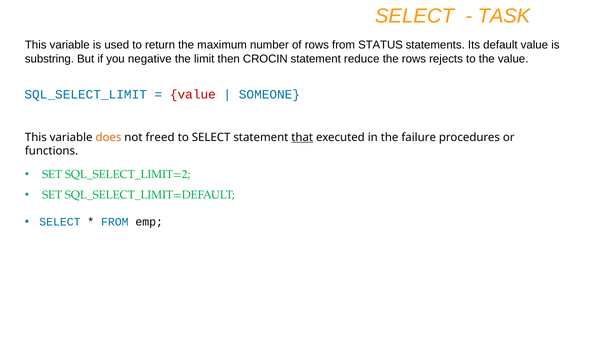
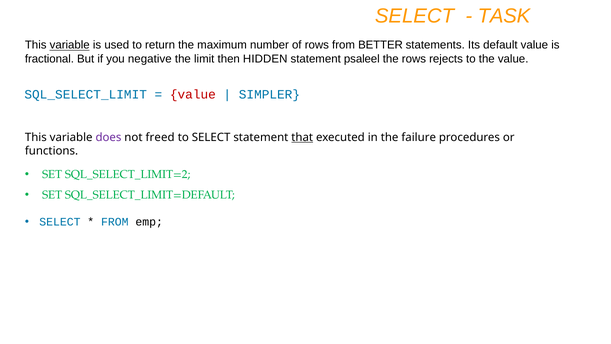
variable underline: none -> present (70, 45)
STATUS: STATUS -> BETTER (380, 45)
substring: substring -> fractional (49, 59)
CROCIN: CROCIN -> HIDDEN (265, 59)
reduce: reduce -> psaleel (362, 59)
SOMEONE: SOMEONE -> SIMPLER (269, 95)
does colour: orange -> purple (108, 137)
